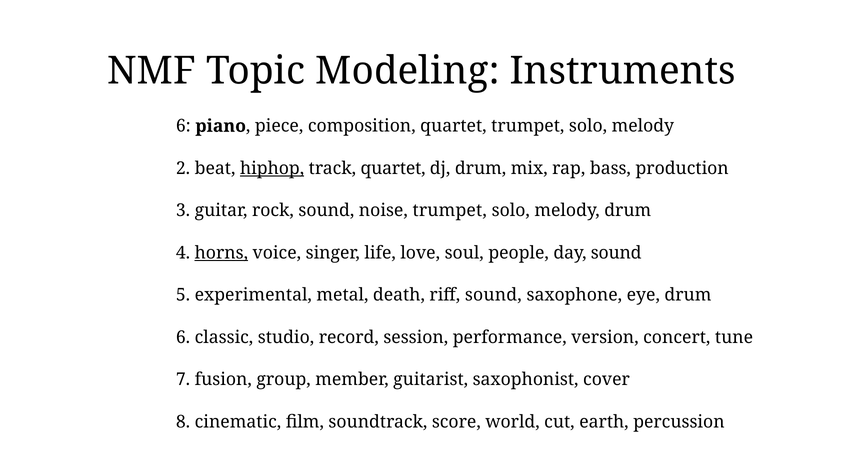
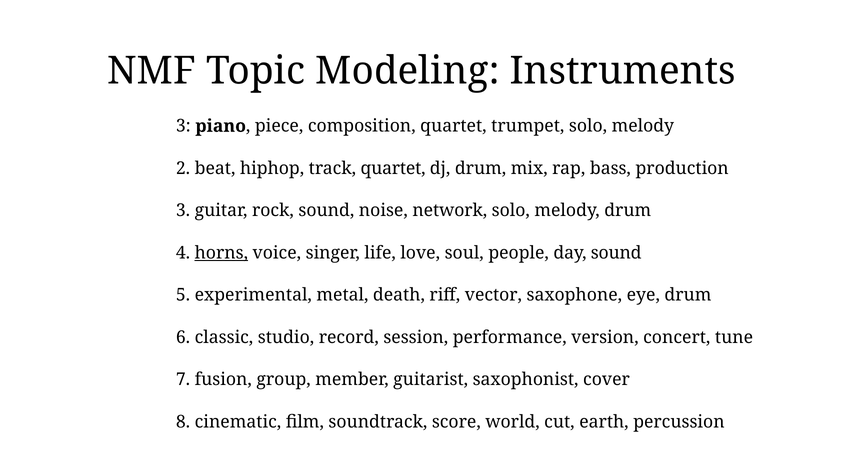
6: 6 -> 3 (183, 126)
hiphop underline: present -> none (272, 168)
noise trumpet: trumpet -> network (450, 210)
riff sound: sound -> vector (493, 295)
